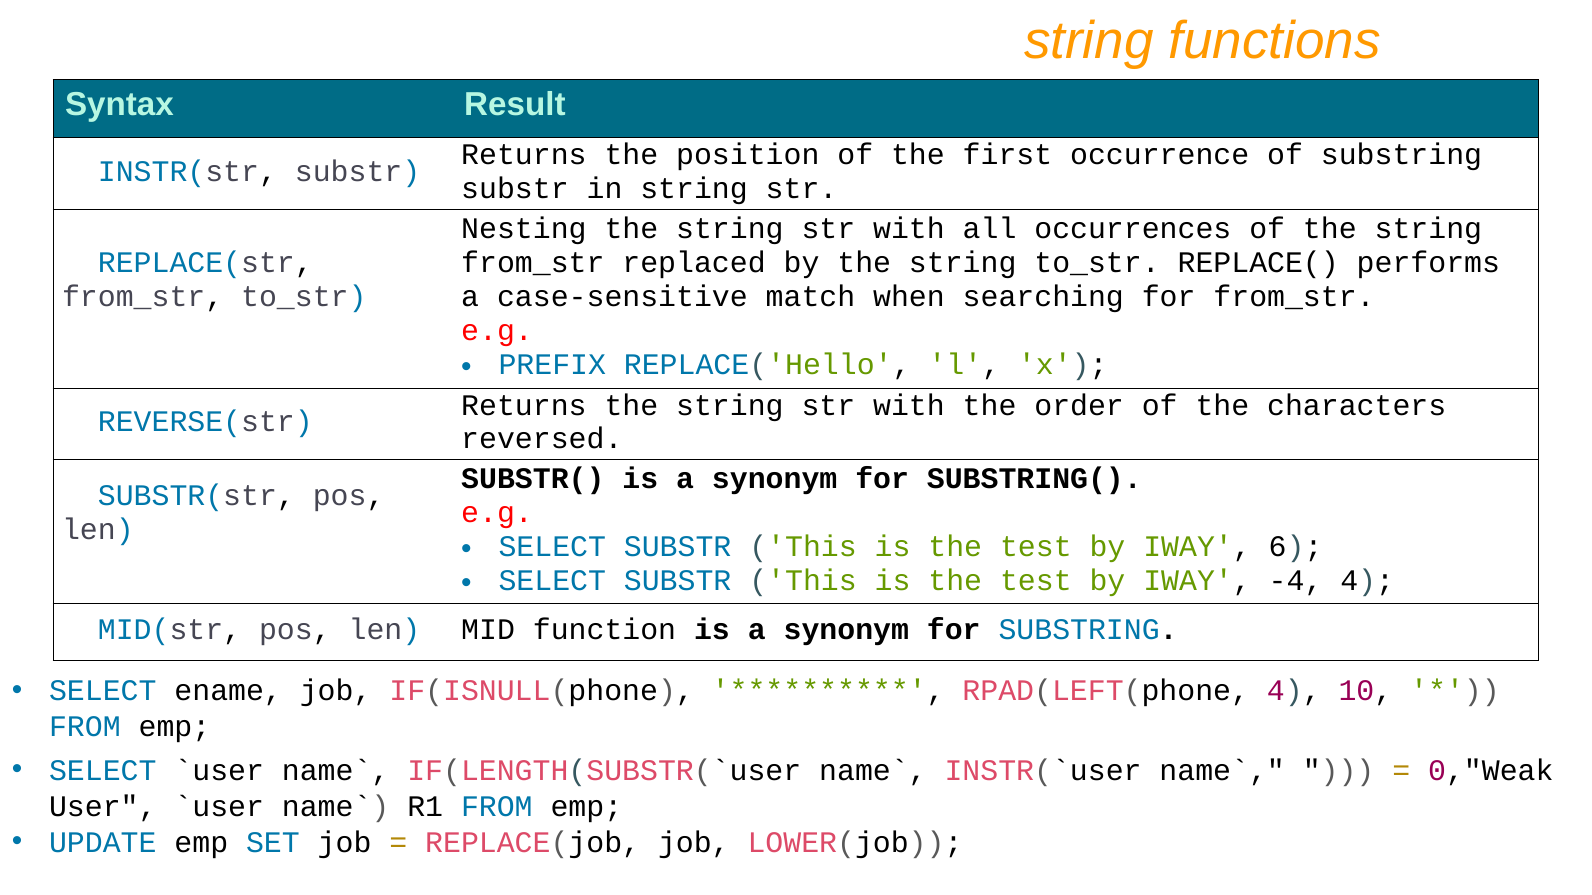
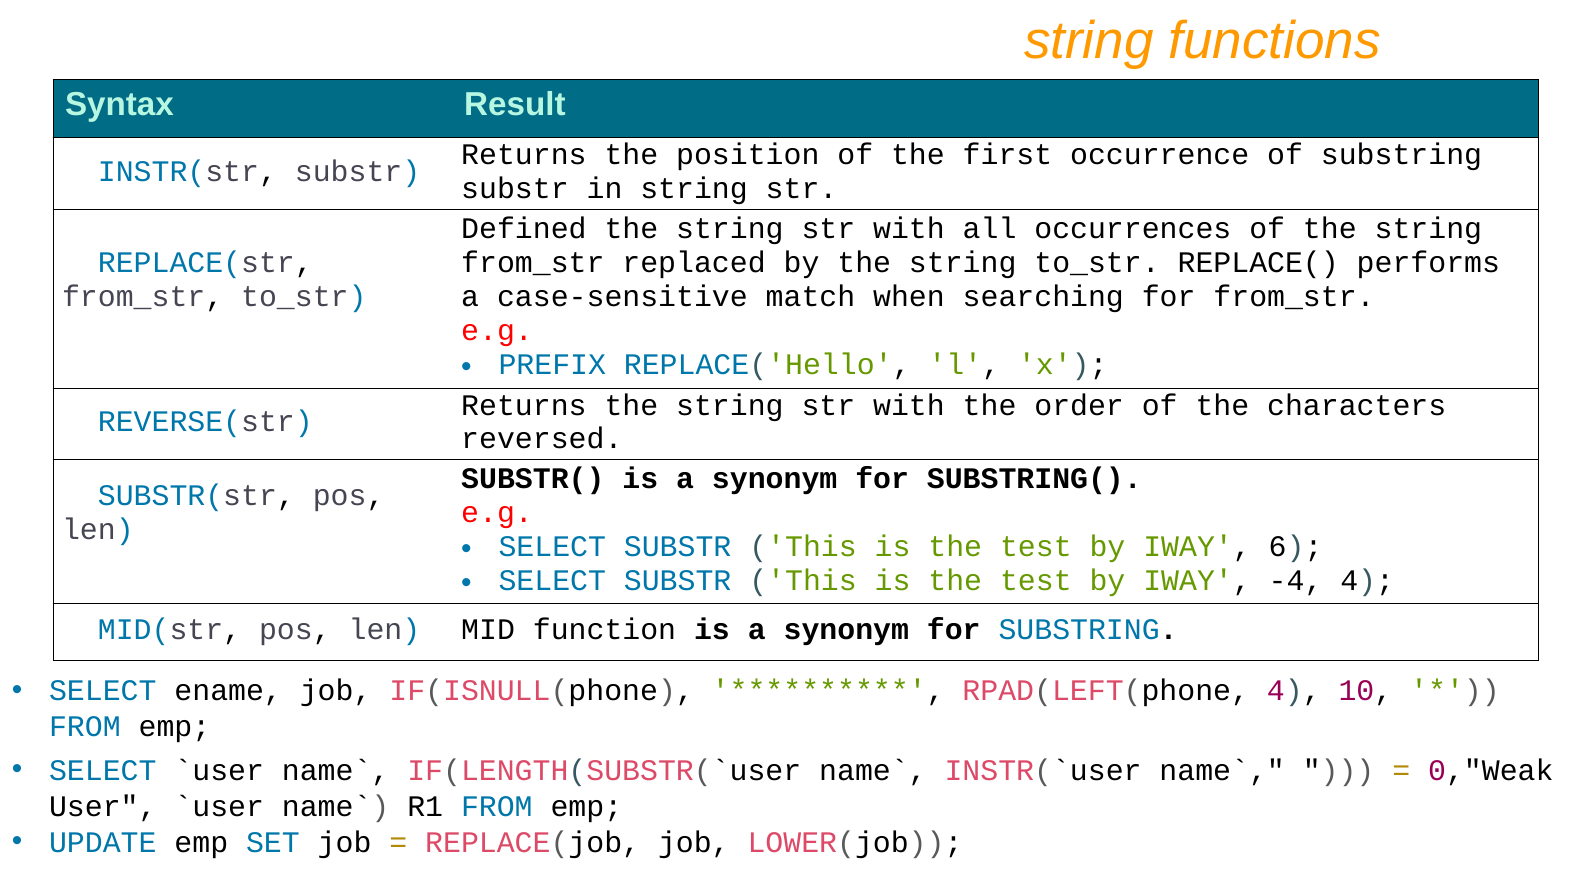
Nesting: Nesting -> Defined (524, 229)
